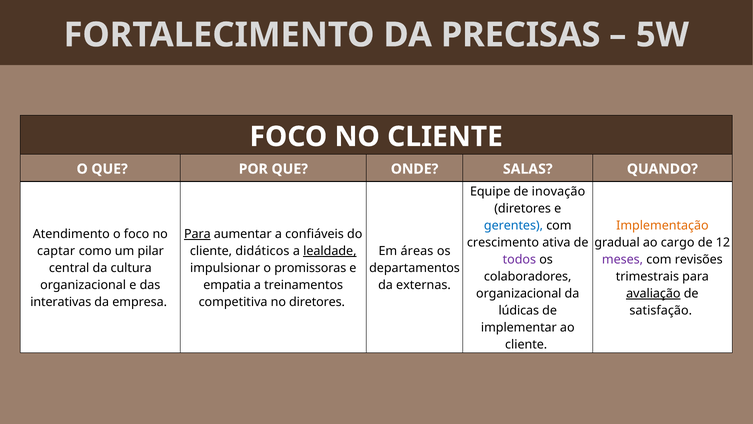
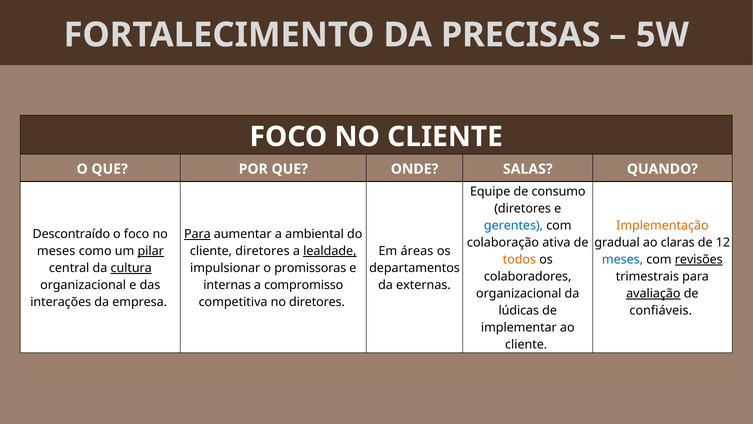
inovação: inovação -> consumo (559, 191)
Atendimento: Atendimento -> Descontraído (71, 234)
confiáveis: confiáveis -> ambiental (315, 234)
crescimento: crescimento -> colaboração (503, 242)
cargo: cargo -> claras (678, 242)
captar: captar -> meses (56, 251)
pilar underline: none -> present (151, 251)
cliente didáticos: didáticos -> diretores (262, 251)
todos colour: purple -> orange (519, 259)
meses colour: purple -> blue (623, 259)
revisões underline: none -> present (699, 259)
cultura underline: none -> present (131, 268)
empatia: empatia -> internas (227, 285)
treinamentos: treinamentos -> compromisso (304, 285)
interativas: interativas -> interações (61, 302)
satisfação: satisfação -> confiáveis (661, 310)
